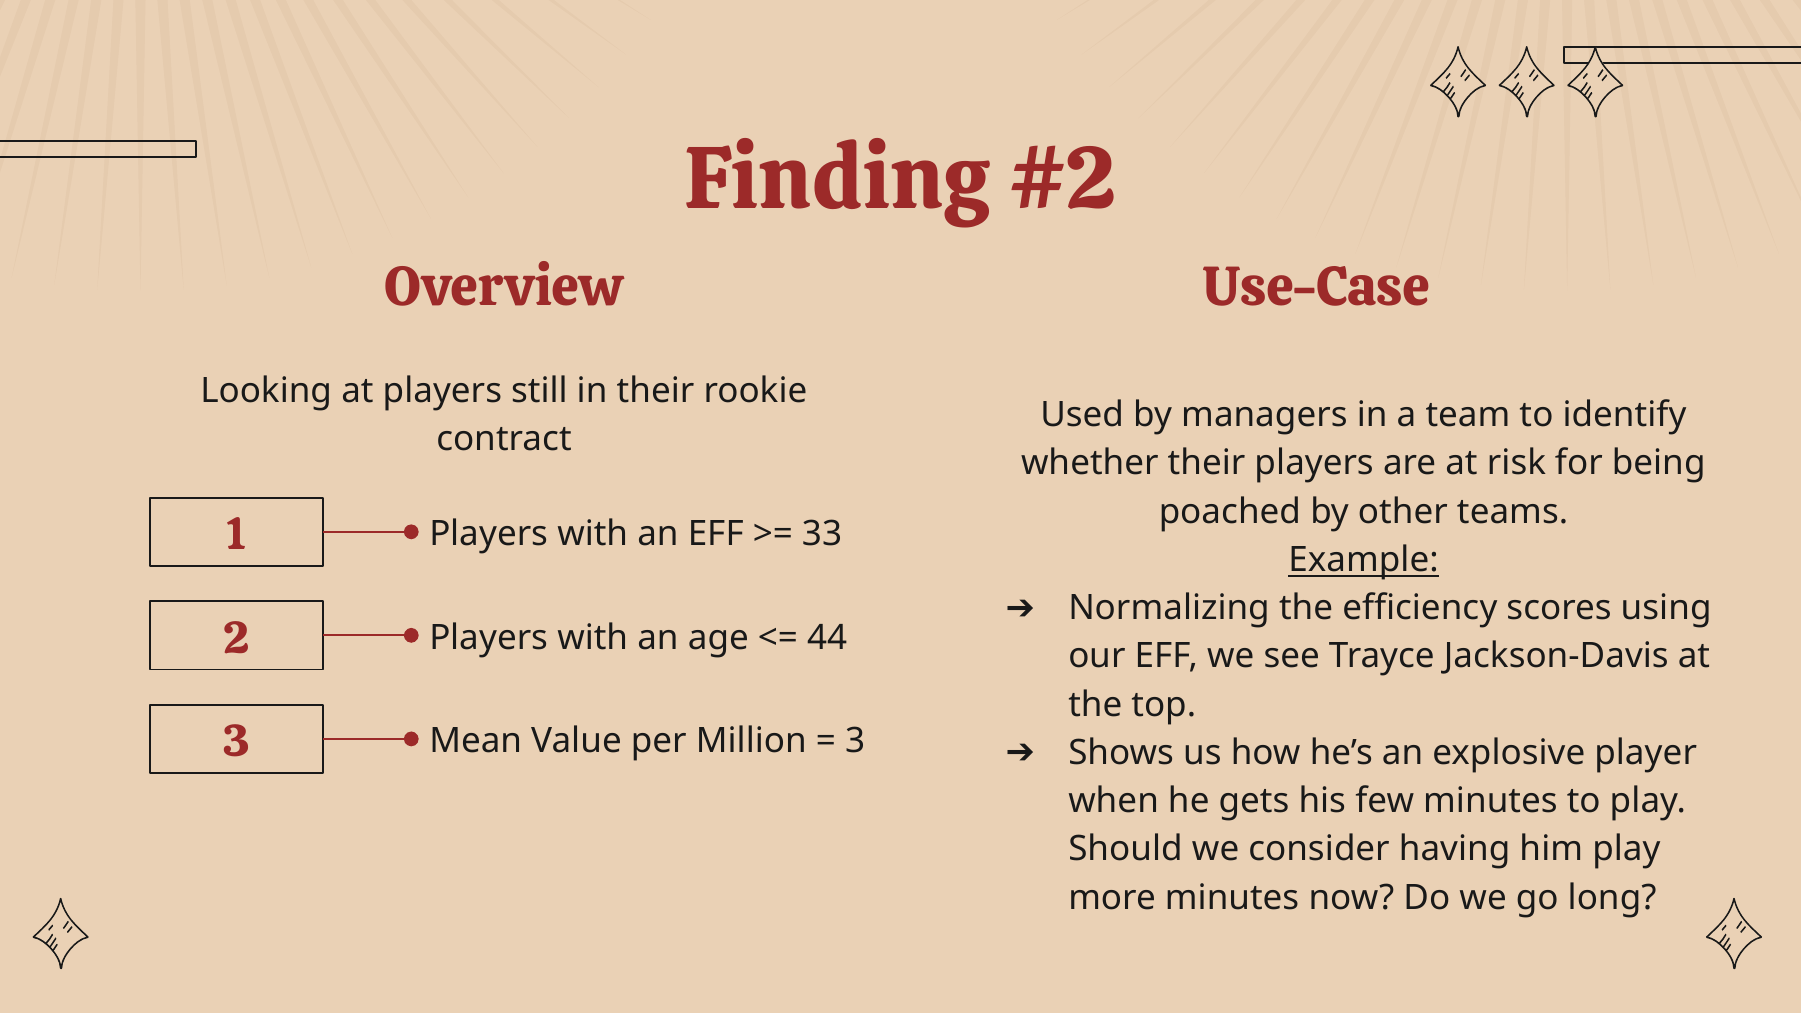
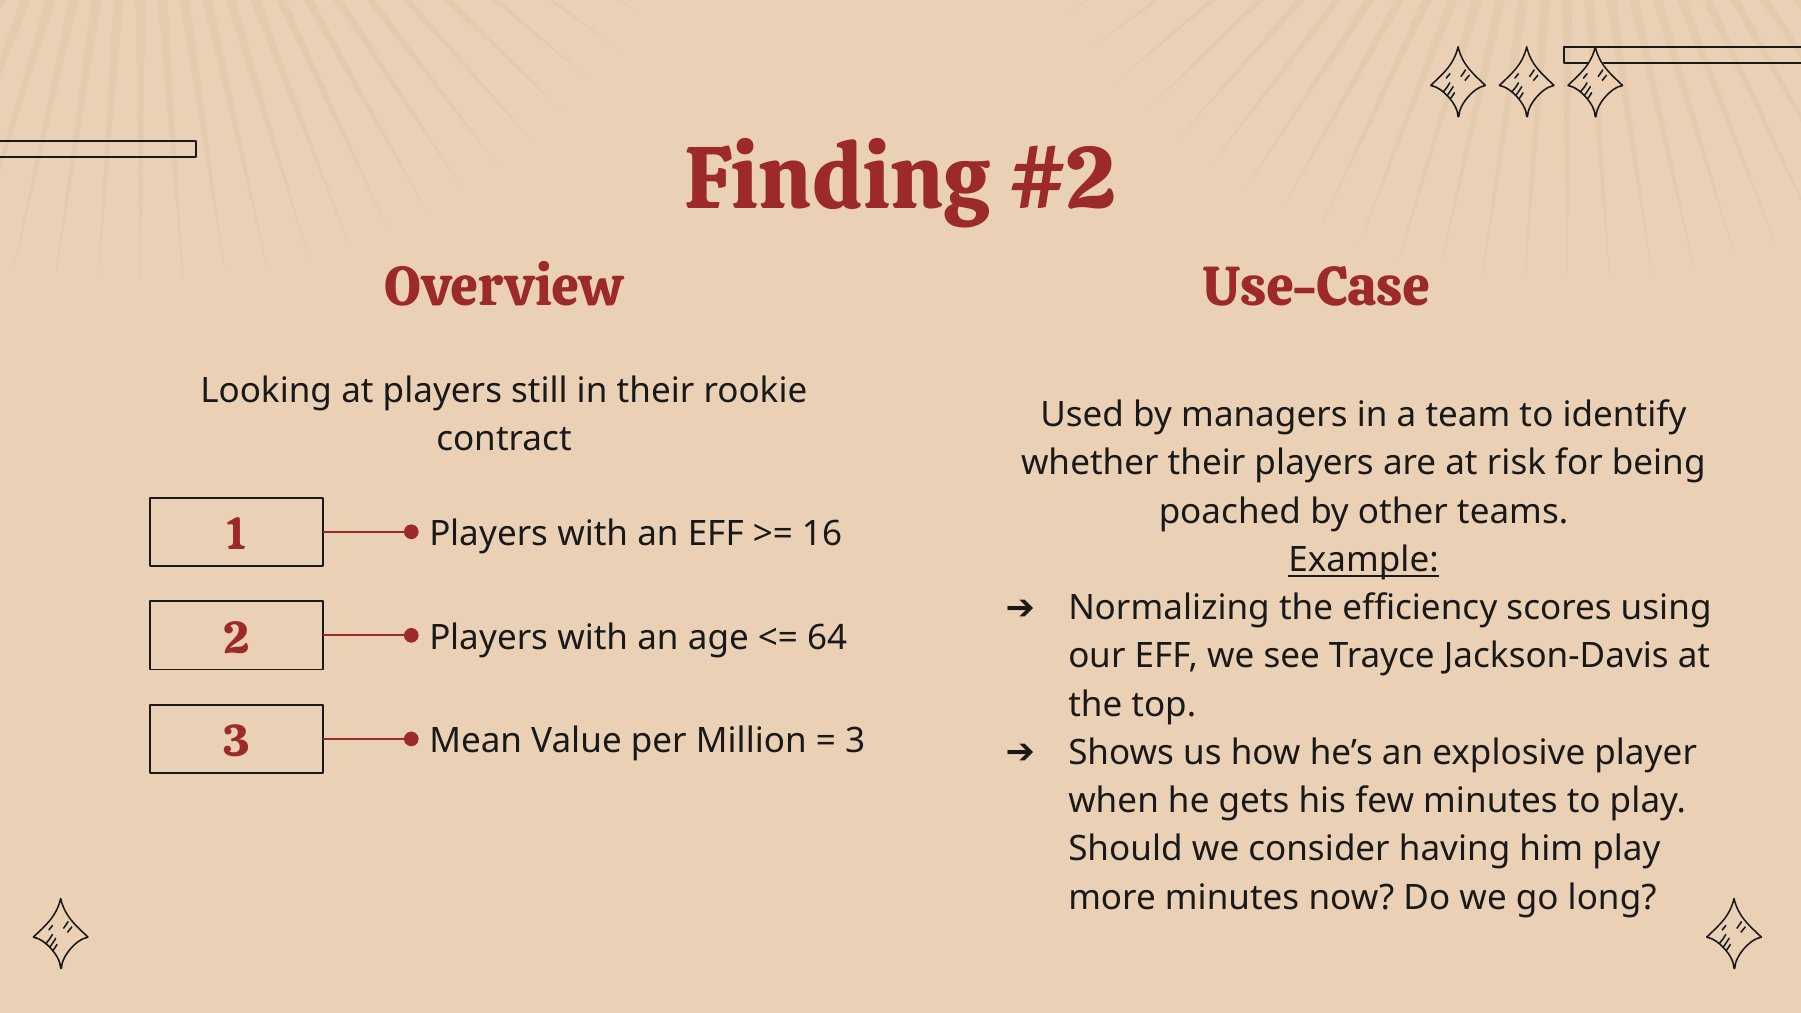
33: 33 -> 16 (822, 534)
44: 44 -> 64 (827, 638)
